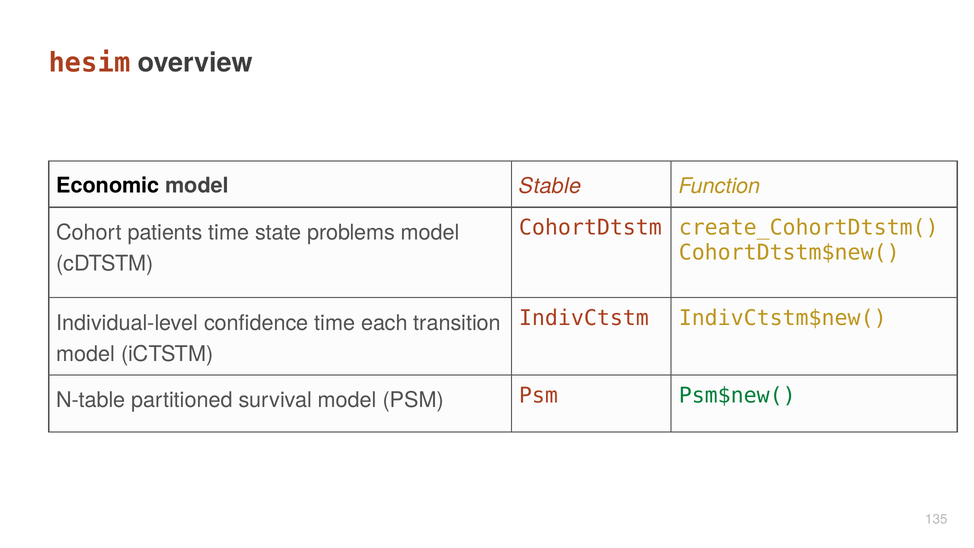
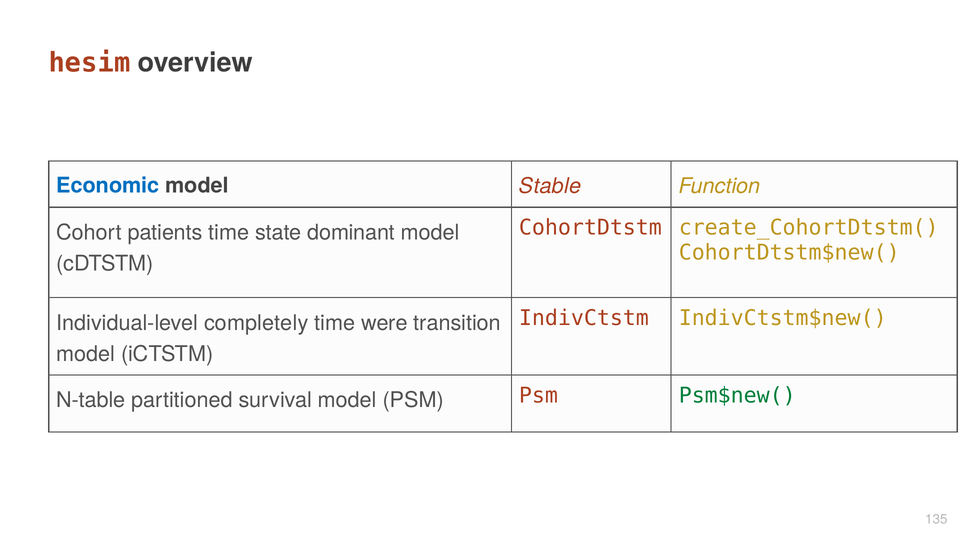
Economic colour: black -> blue (108, 186)
problems: problems -> dominant (351, 233)
confidence: confidence -> completely (256, 323)
each: each -> were (384, 323)
